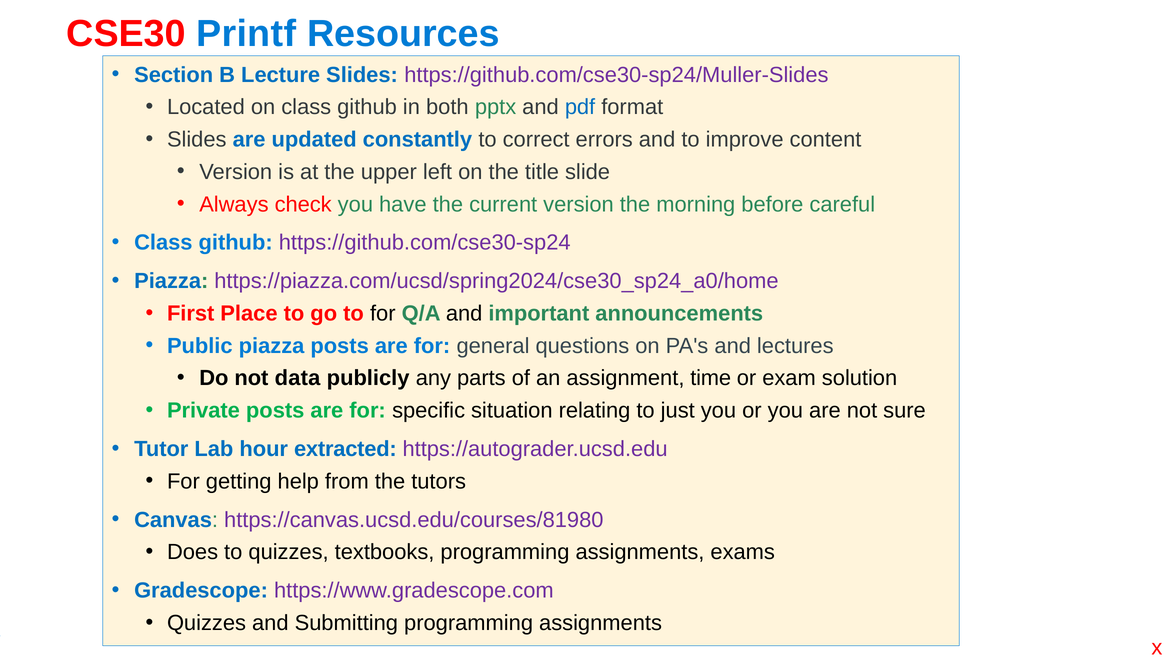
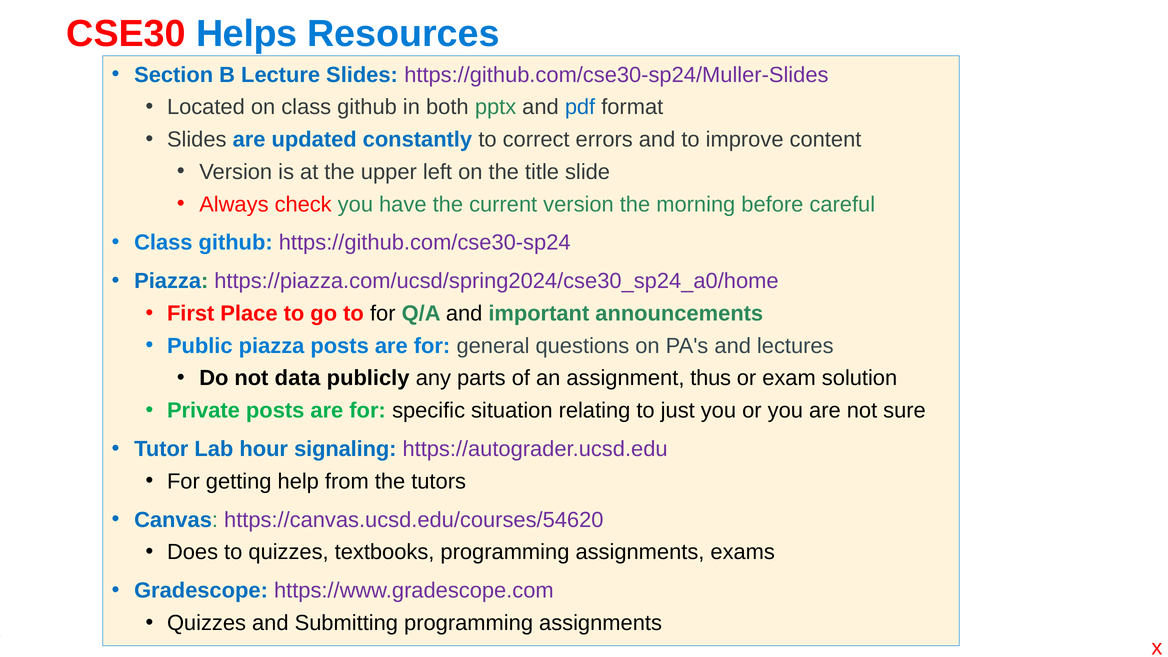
Printf: Printf -> Helps (247, 34)
time: time -> thus (711, 378)
extracted: extracted -> signaling (345, 449)
https://canvas.ucsd.edu/courses/81980: https://canvas.ucsd.edu/courses/81980 -> https://canvas.ucsd.edu/courses/54620 (414, 520)
